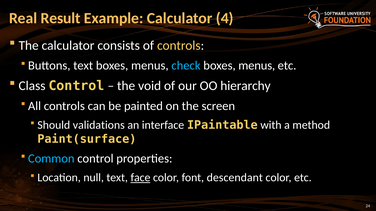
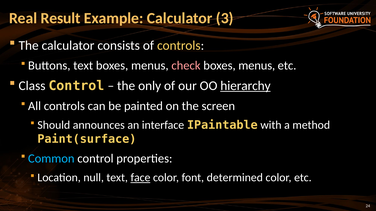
4: 4 -> 3 (225, 18)
check colour: light blue -> pink (186, 66)
void: void -> only (150, 86)
hierarchy underline: none -> present (245, 86)
validations: validations -> announces (99, 125)
descendant: descendant -> determined (235, 178)
